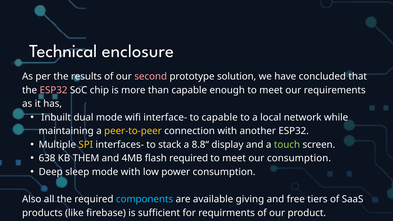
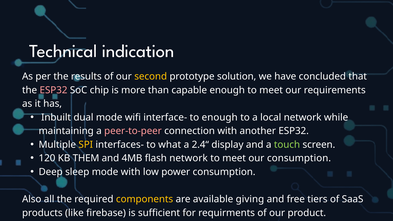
enclosure: enclosure -> indication (138, 51)
second colour: pink -> yellow (151, 77)
to capable: capable -> enough (220, 117)
peer-to-peer colour: yellow -> pink (133, 131)
stack: stack -> what (170, 145)
8.8“: 8.8“ -> 2.4“ (200, 145)
638: 638 -> 120 (47, 158)
flash required: required -> network (189, 158)
components colour: light blue -> yellow (145, 199)
